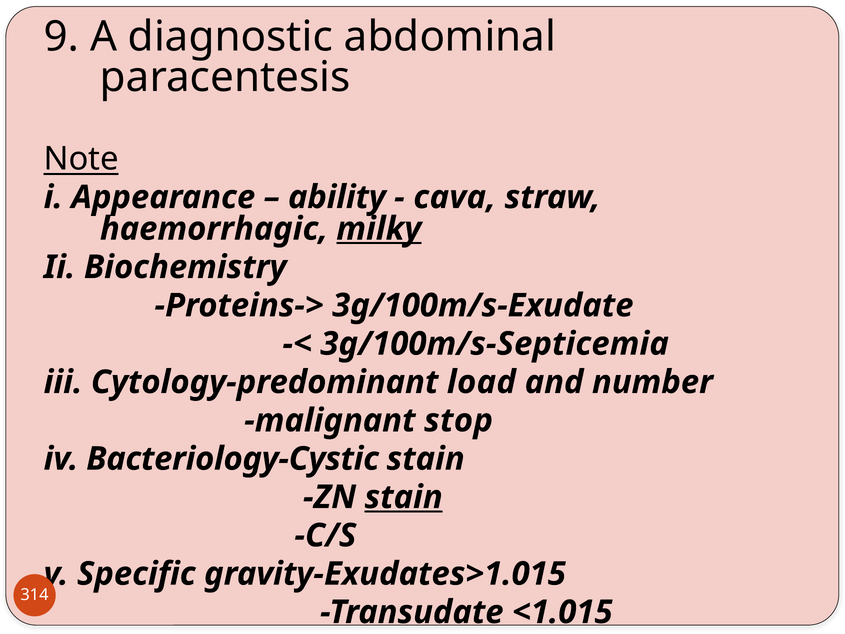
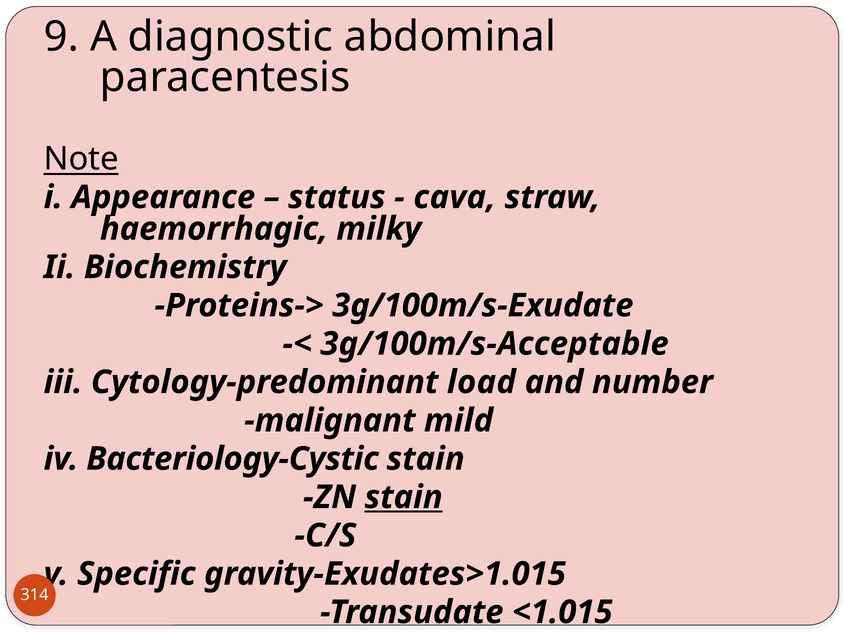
ability: ability -> status (337, 197)
milky underline: present -> none (379, 229)
3g/100m/s-Septicemia: 3g/100m/s-Septicemia -> 3g/100m/s-Acceptable (495, 344)
stop: stop -> mild (459, 420)
